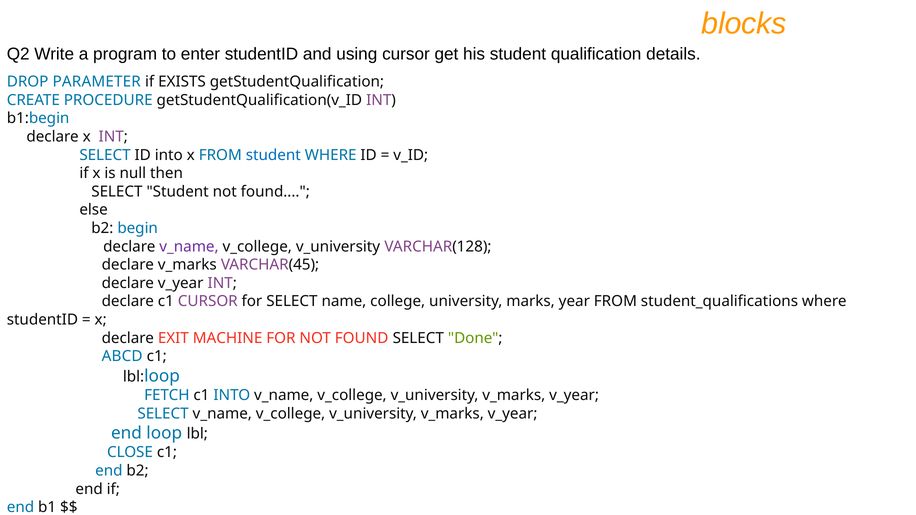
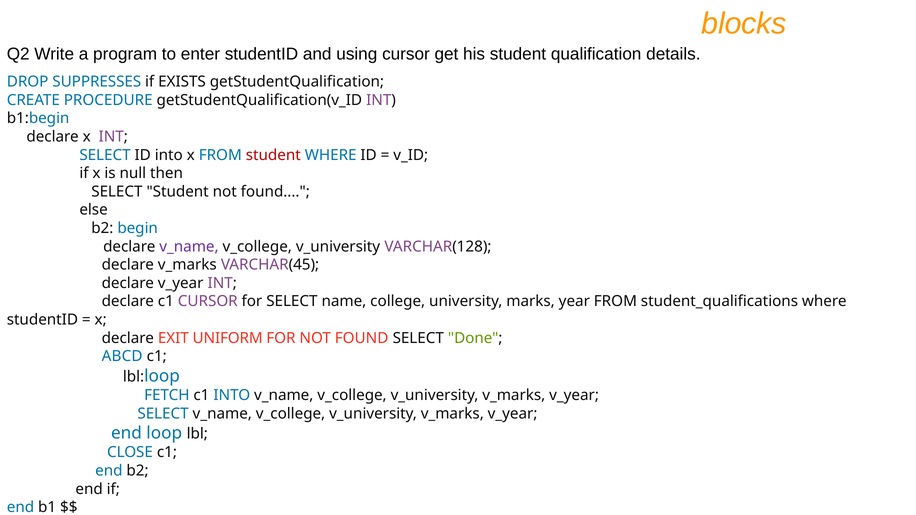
PARAMETER: PARAMETER -> SUPPRESSES (97, 82)
student colour: blue -> red (273, 155)
MACHINE: MACHINE -> UNIFORM (228, 338)
